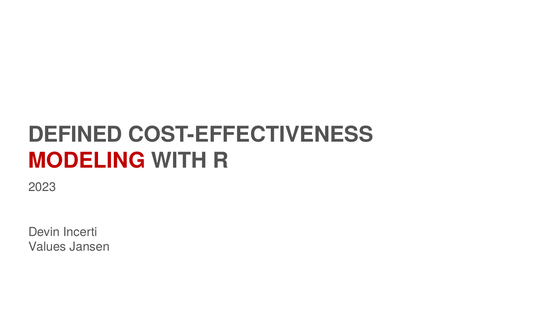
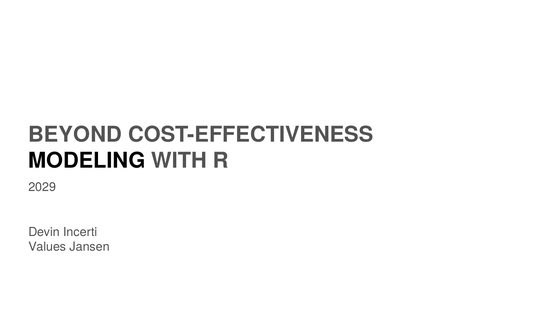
DEFINED: DEFINED -> BEYOND (75, 135)
MODELING colour: red -> black (87, 161)
2023: 2023 -> 2029 (42, 187)
